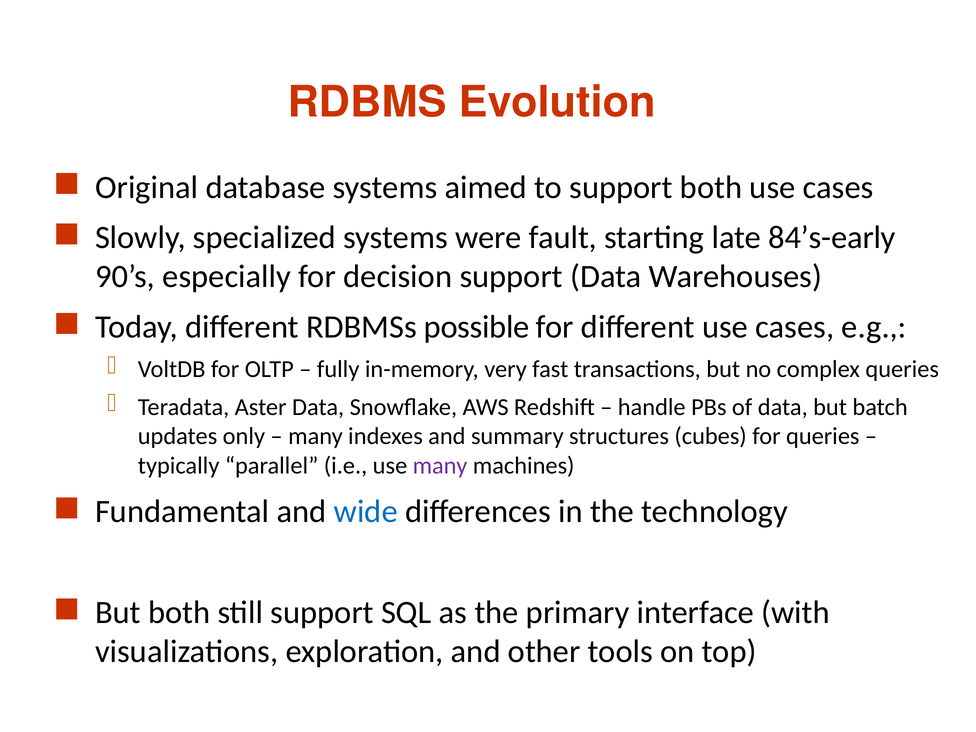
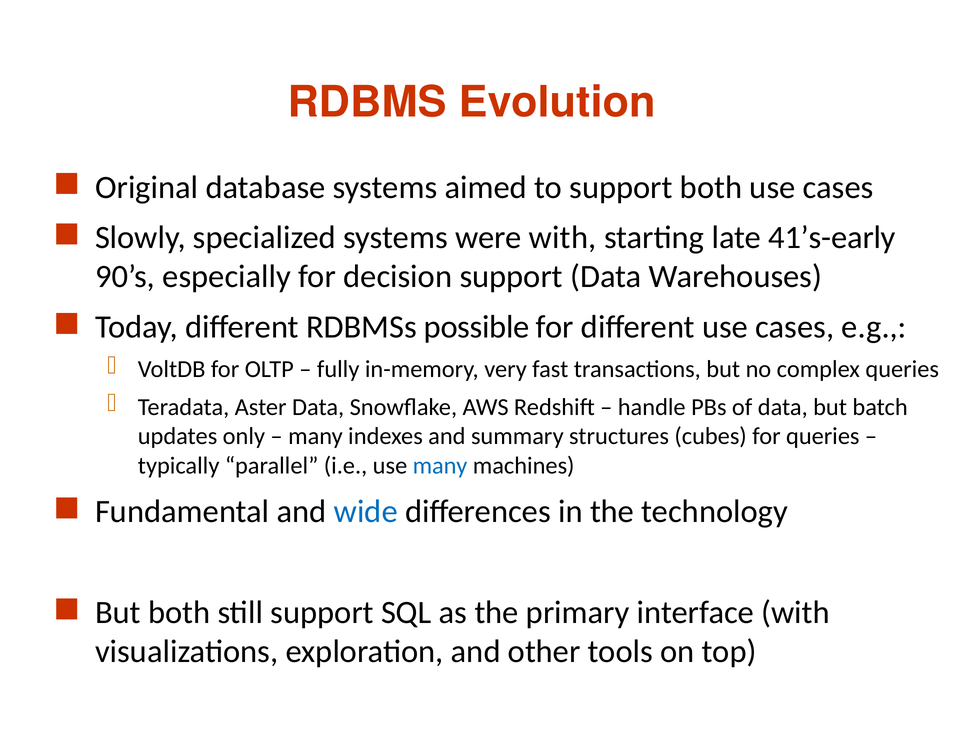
were fault: fault -> with (563, 238)
84’s-early: 84’s-early -> 41’s-early (832, 238)
many colour: purple -> blue (440, 466)
